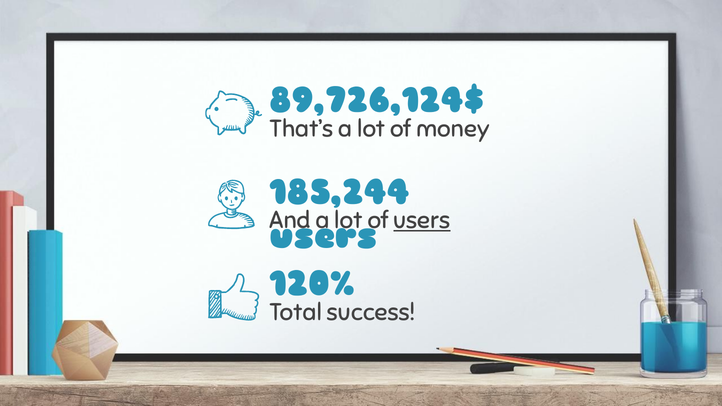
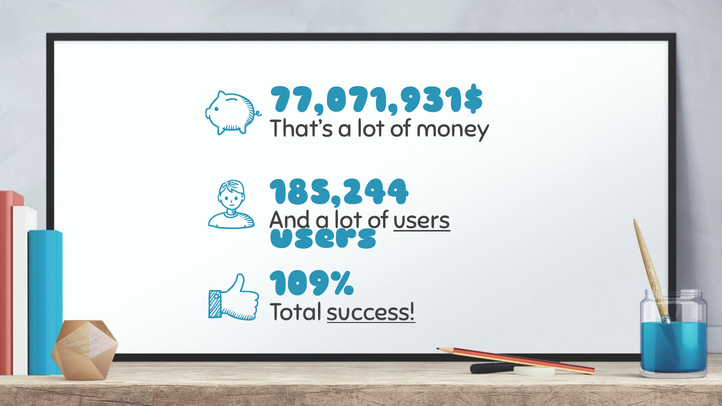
89,726,124$: 89,726,124$ -> 77,071,931$ (377, 101)
120%: 120% -> 109% (313, 284)
success underline: none -> present (371, 312)
